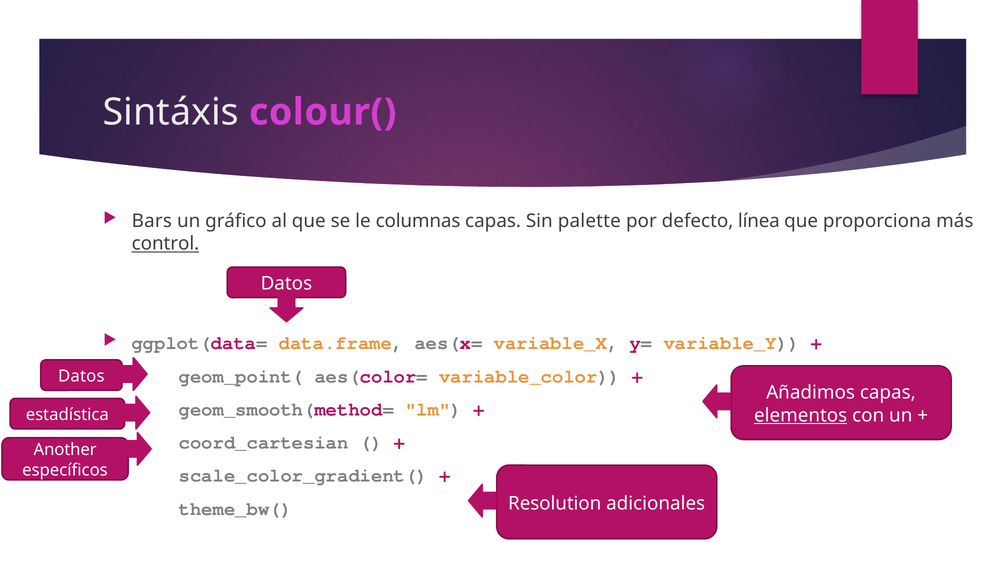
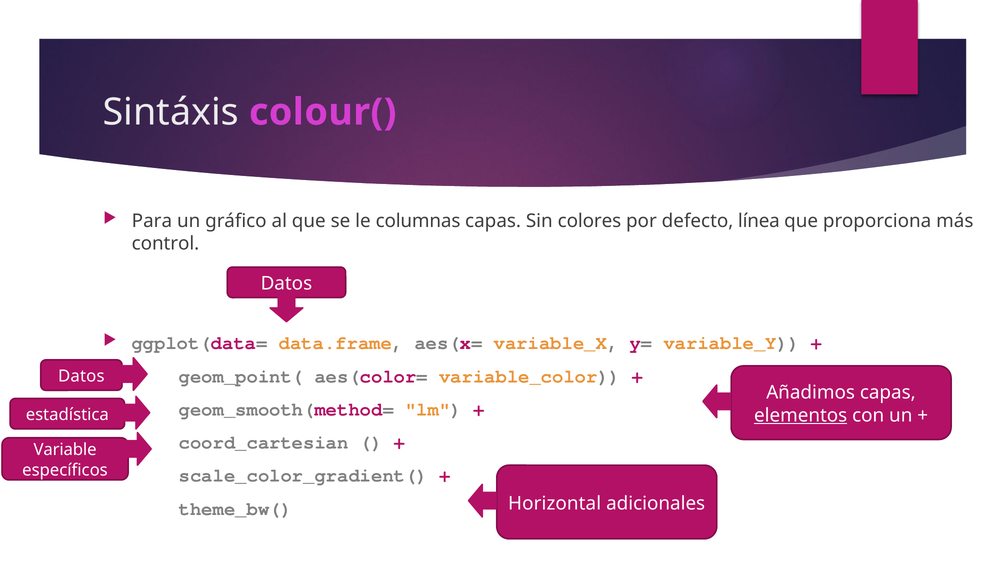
Bars: Bars -> Para (152, 221)
palette: palette -> colores (589, 221)
control underline: present -> none (165, 244)
Another: Another -> Variable (65, 450)
Resolution: Resolution -> Horizontal (555, 503)
